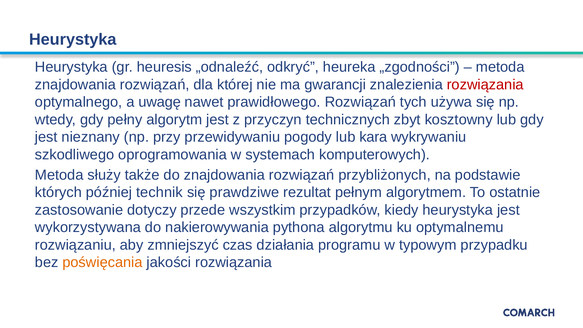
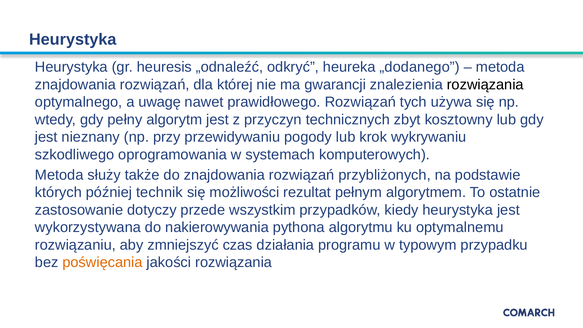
„zgodności: „zgodności -> „dodanego (420, 67)
rozwiązania colour: red -> black (485, 85)
kara: kara -> krok (373, 137)
prawdziwe: prawdziwe -> możliwości (245, 192)
